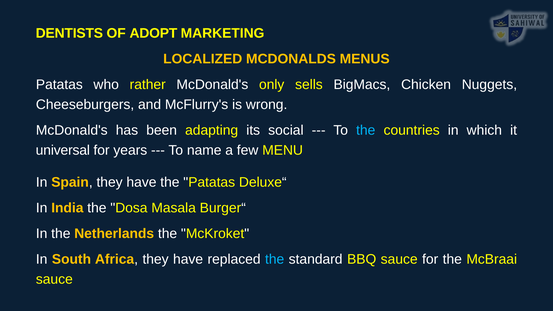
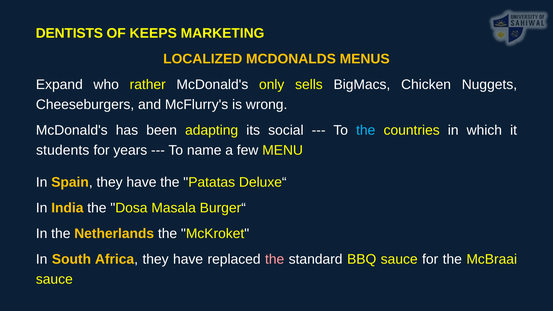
ADOPT: ADOPT -> KEEPS (153, 33)
Patatas: Patatas -> Expand (59, 85)
universal: universal -> students (63, 150)
the colour: light blue -> pink (275, 259)
